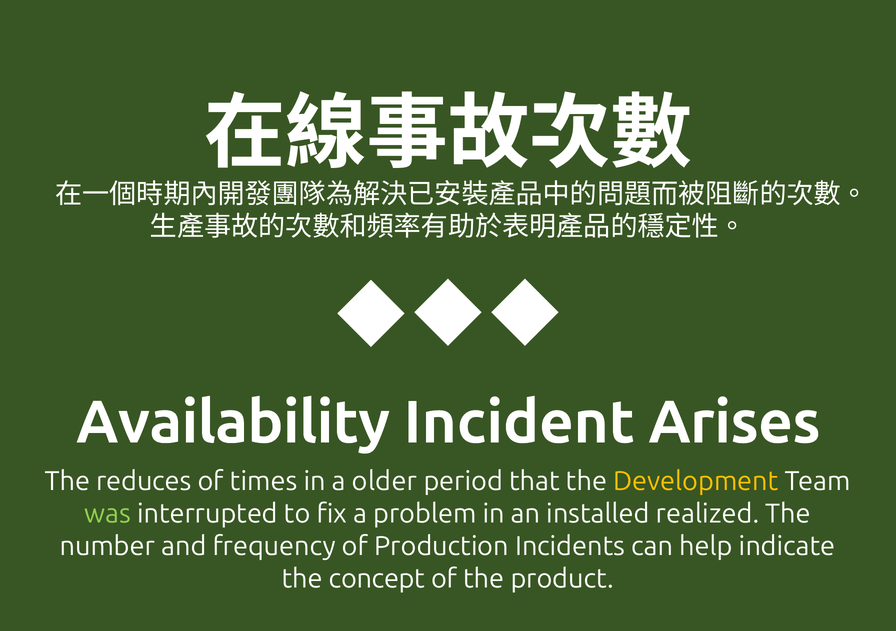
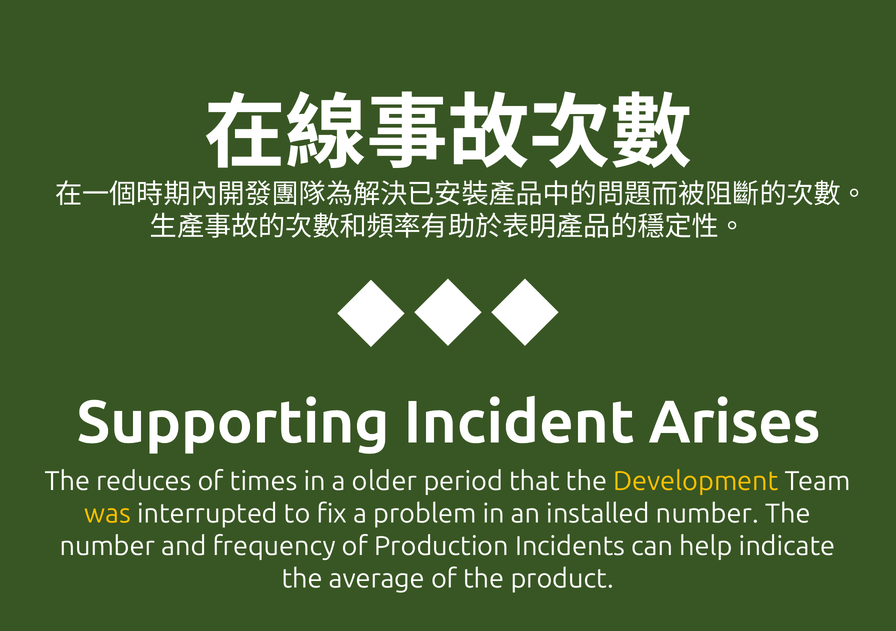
Availability: Availability -> Supporting (233, 423)
was colour: light green -> yellow (108, 514)
installed realized: realized -> number (708, 514)
concept: concept -> average (377, 579)
